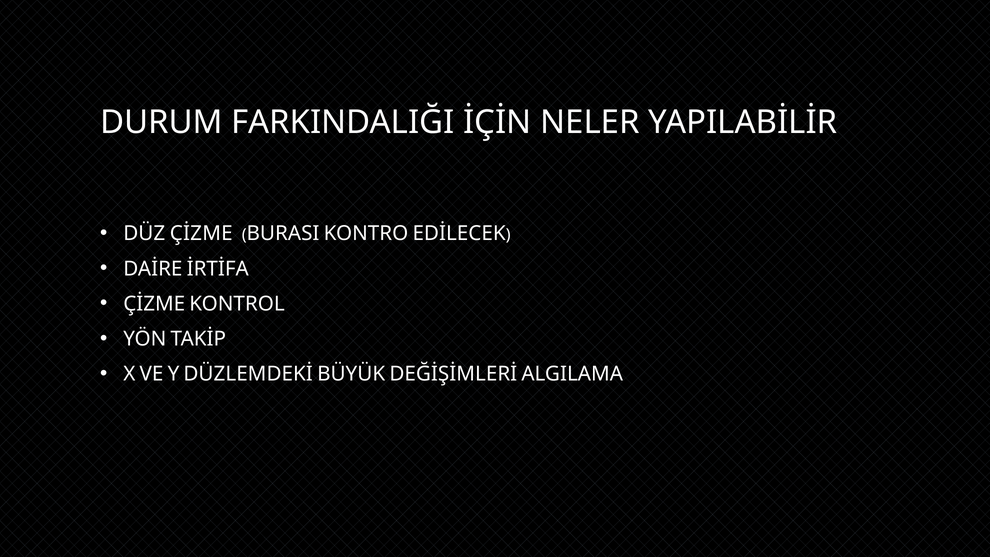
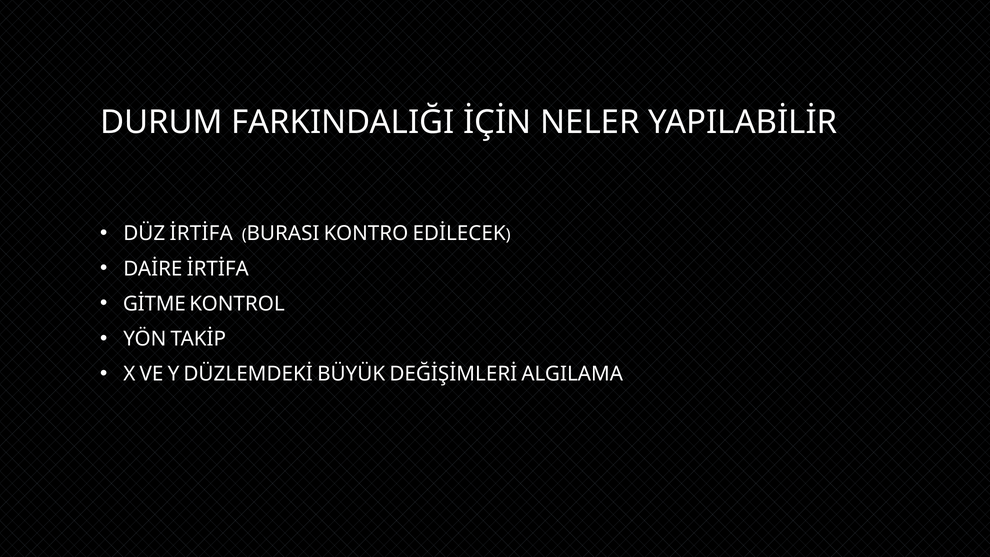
DÜZ ÇİZME: ÇİZME -> İRTİFA (201, 234)
ÇİZME: ÇİZME -> GİTME (154, 304)
